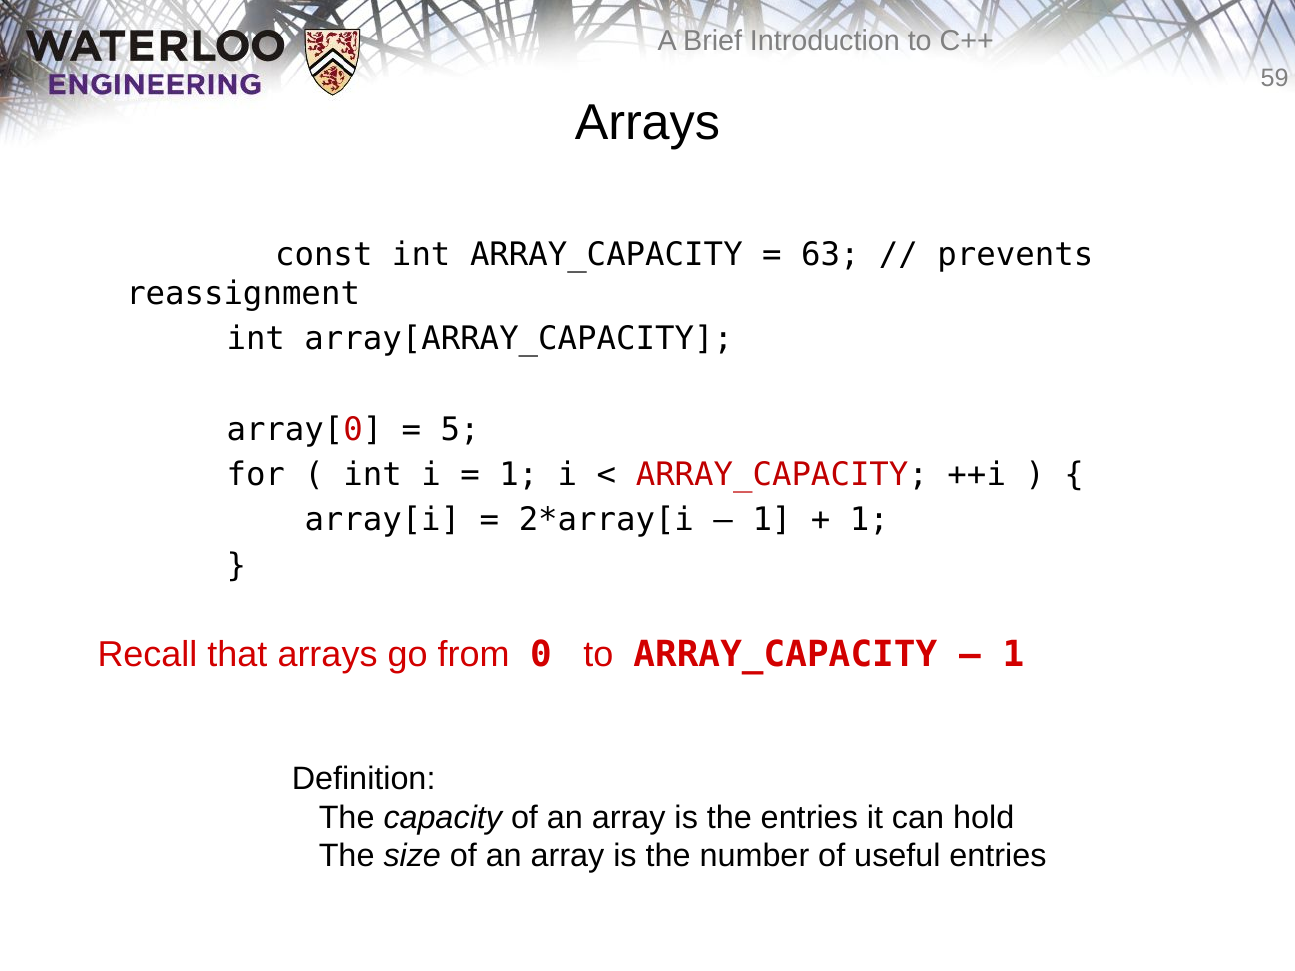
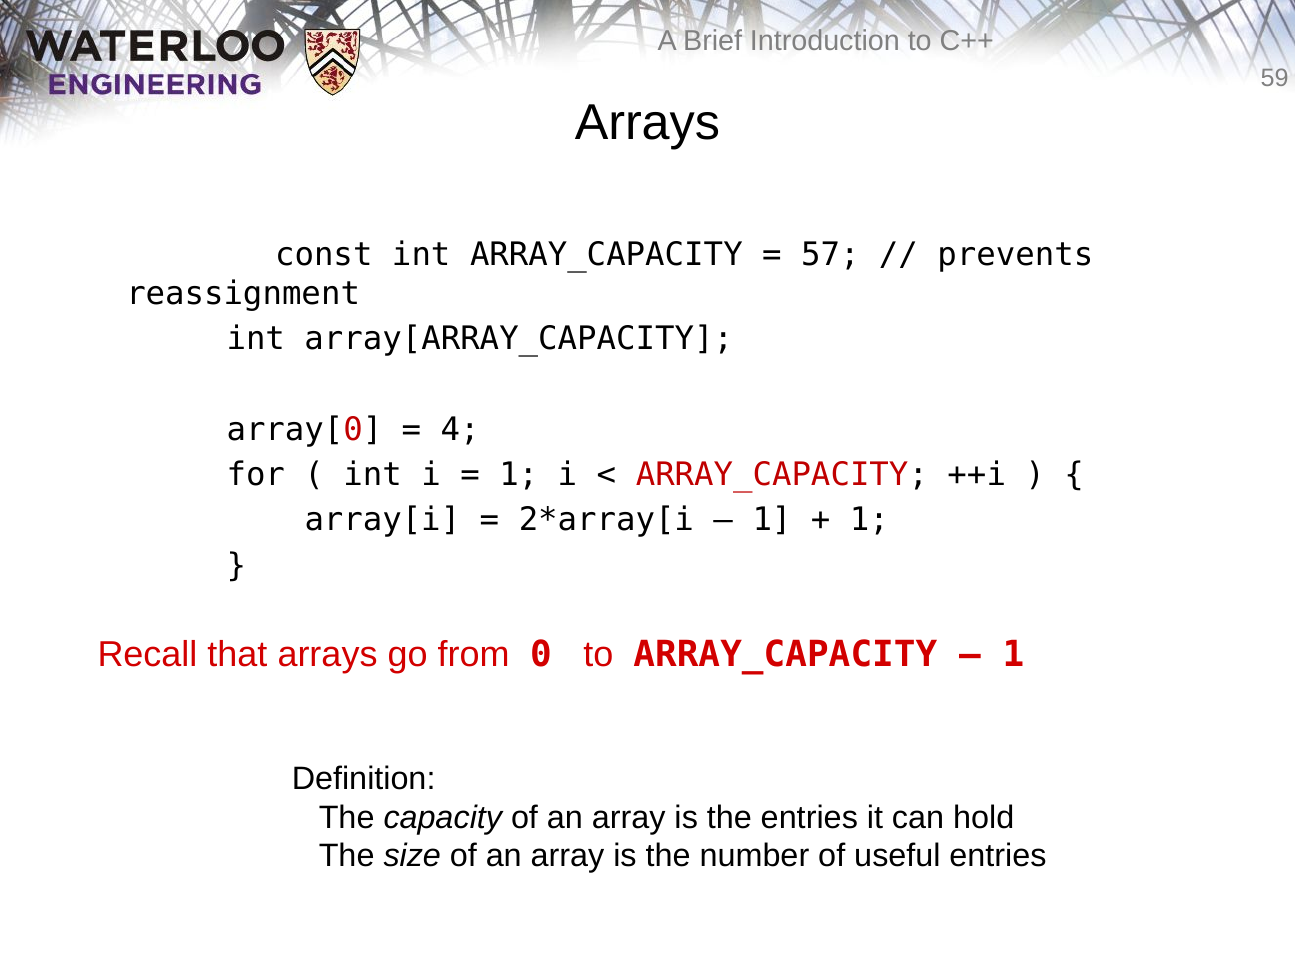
63: 63 -> 57 (830, 255)
5: 5 -> 4 (460, 430)
